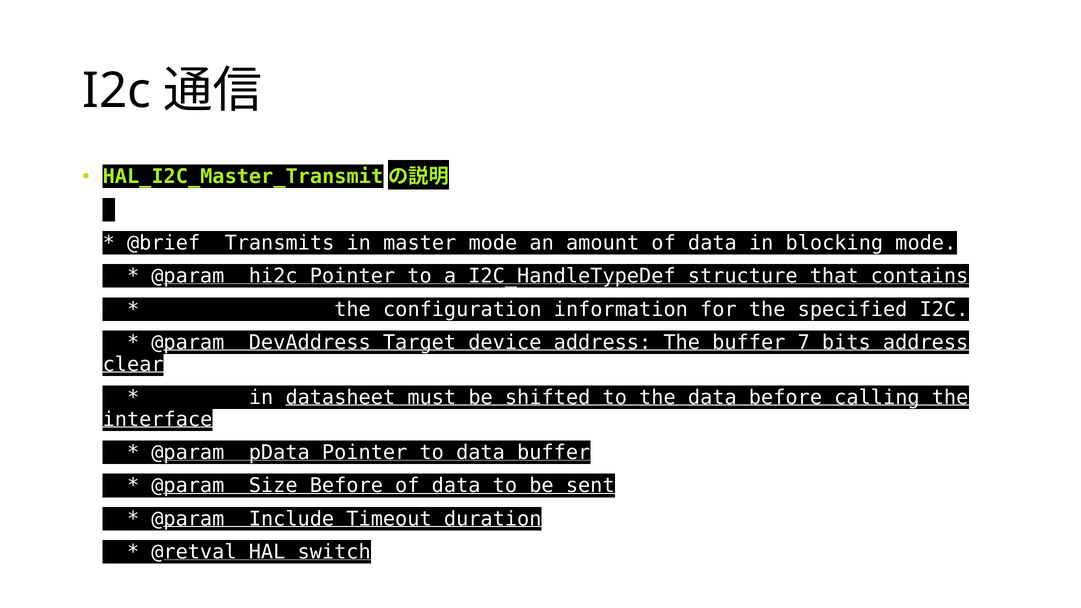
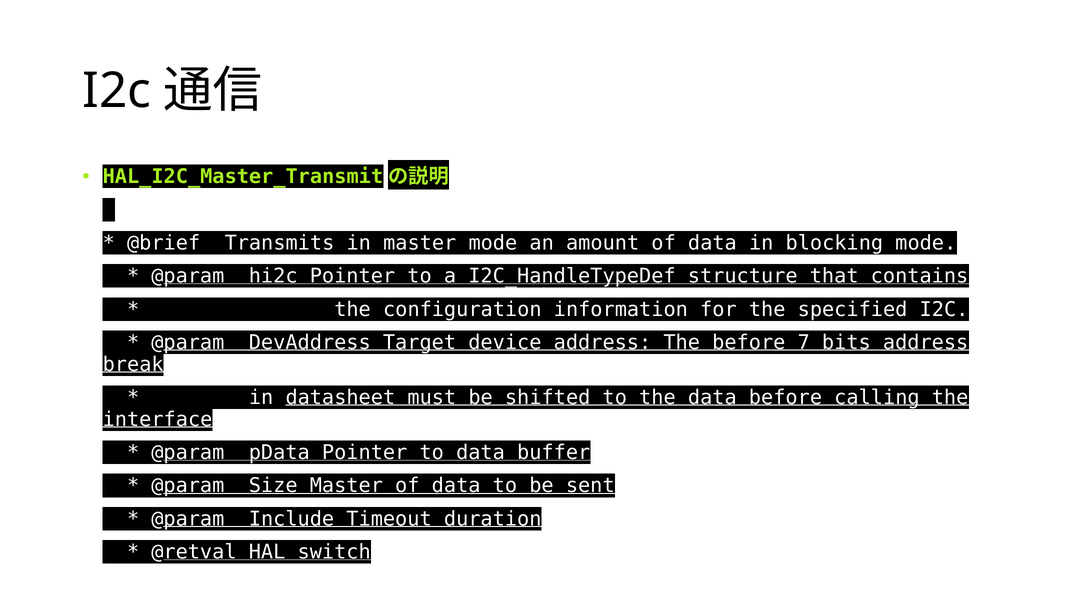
The buffer: buffer -> before (749, 343)
clear: clear -> break (133, 364)
Size Before: Before -> Master (346, 486)
